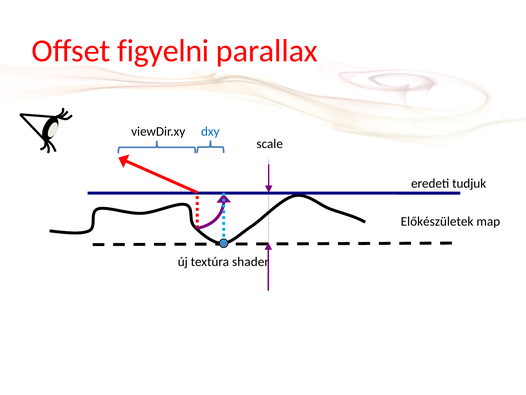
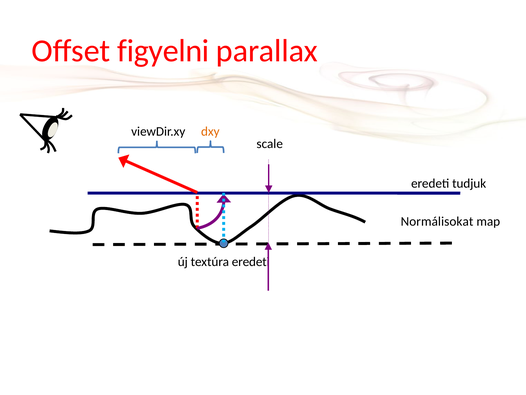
dxy colour: blue -> orange (210, 131)
Előkészületek: Előkészületek -> Normálisokat (437, 221)
textúra shader: shader -> eredeti (251, 261)
